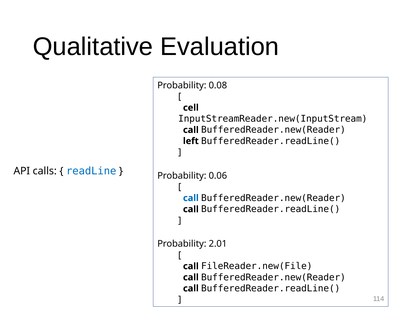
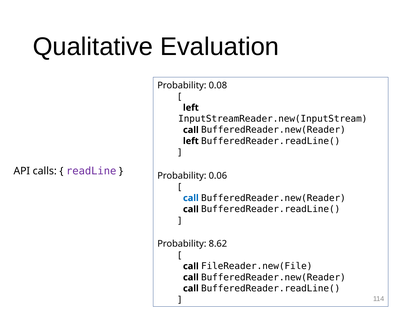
cell: cell -> left (191, 108)
readLine colour: blue -> purple (91, 171)
2.01: 2.01 -> 8.62 (218, 244)
